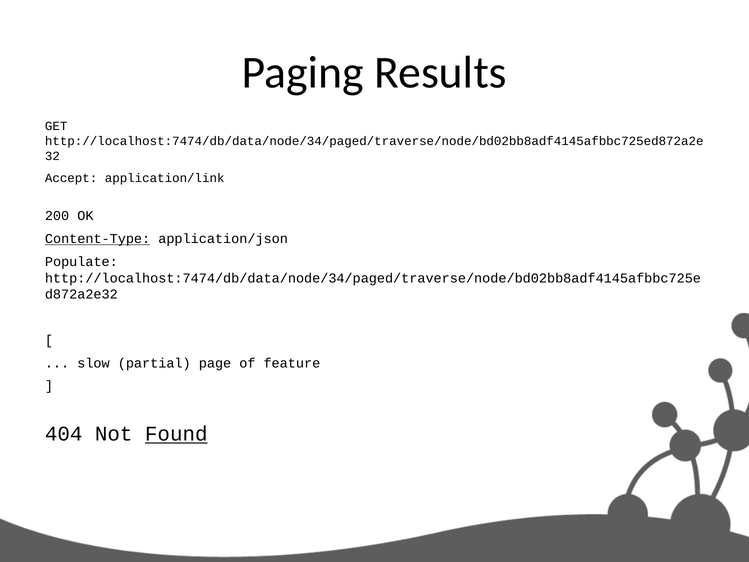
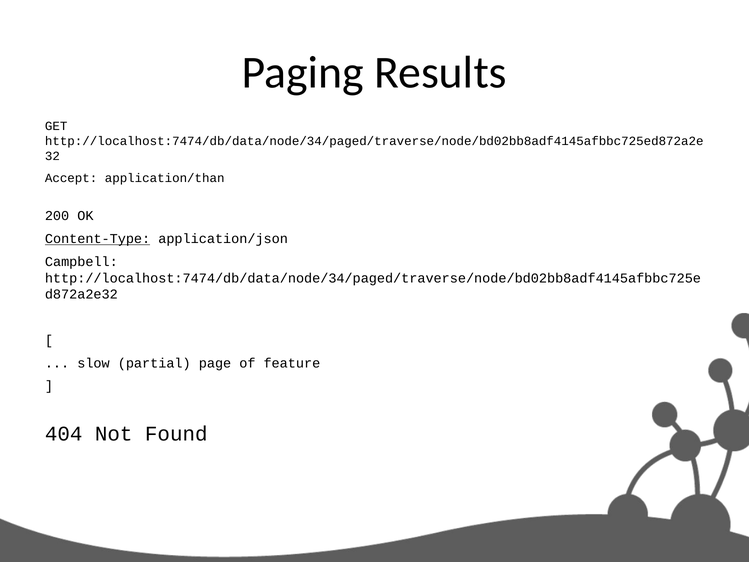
application/link: application/link -> application/than (165, 178)
Populate: Populate -> Campbell (81, 262)
Found underline: present -> none (176, 434)
